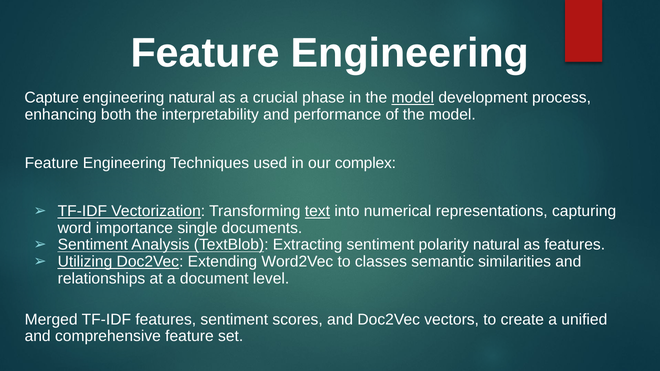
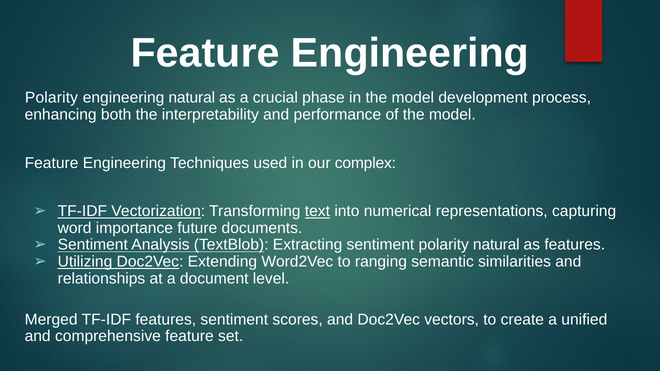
Capture: Capture -> Polarity (52, 98)
model underline: present -> none (413, 98)
single: single -> future (197, 228)
classes: classes -> ranging (381, 262)
